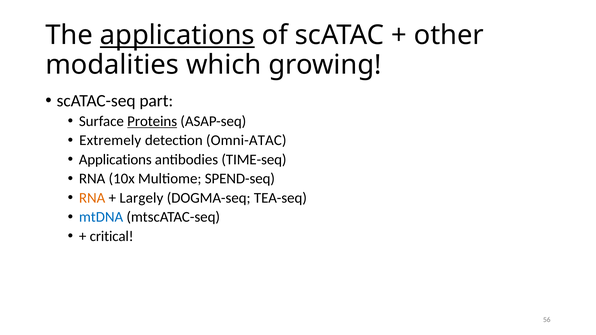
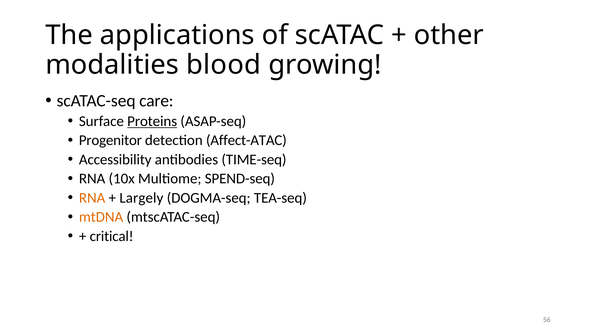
applications underline: present -> none (177, 35)
which: which -> blood (224, 65)
part: part -> care (156, 101)
Extremely: Extremely -> Progenitor (110, 140)
Omni-ATAC: Omni-ATAC -> Affect-ATAC (246, 140)
Applications: Applications -> Accessibility (115, 160)
mtDNA colour: blue -> orange (101, 217)
